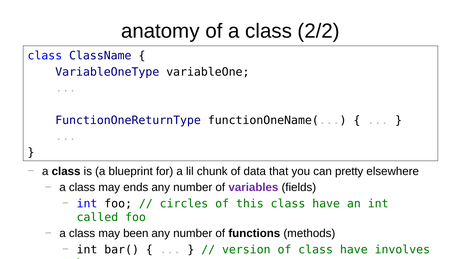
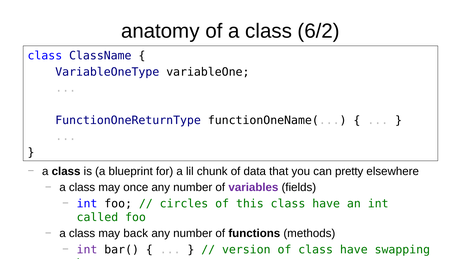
2/2: 2/2 -> 6/2 (319, 31)
ends: ends -> once (136, 188)
been: been -> back (136, 234)
int colour: black -> purple (87, 250)
involves: involves -> swapping (402, 250)
